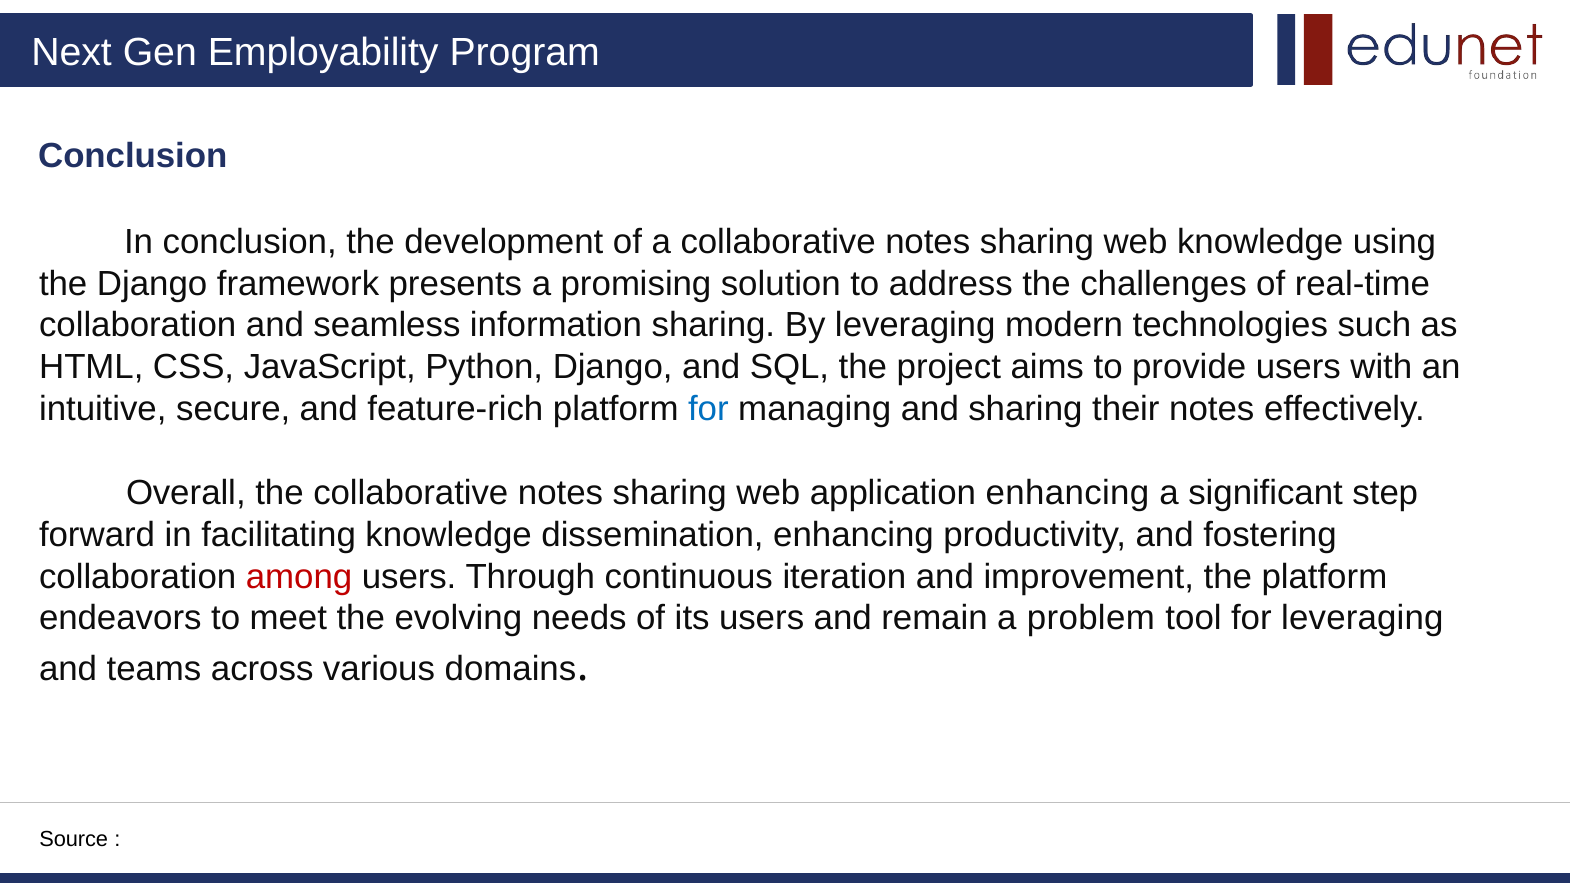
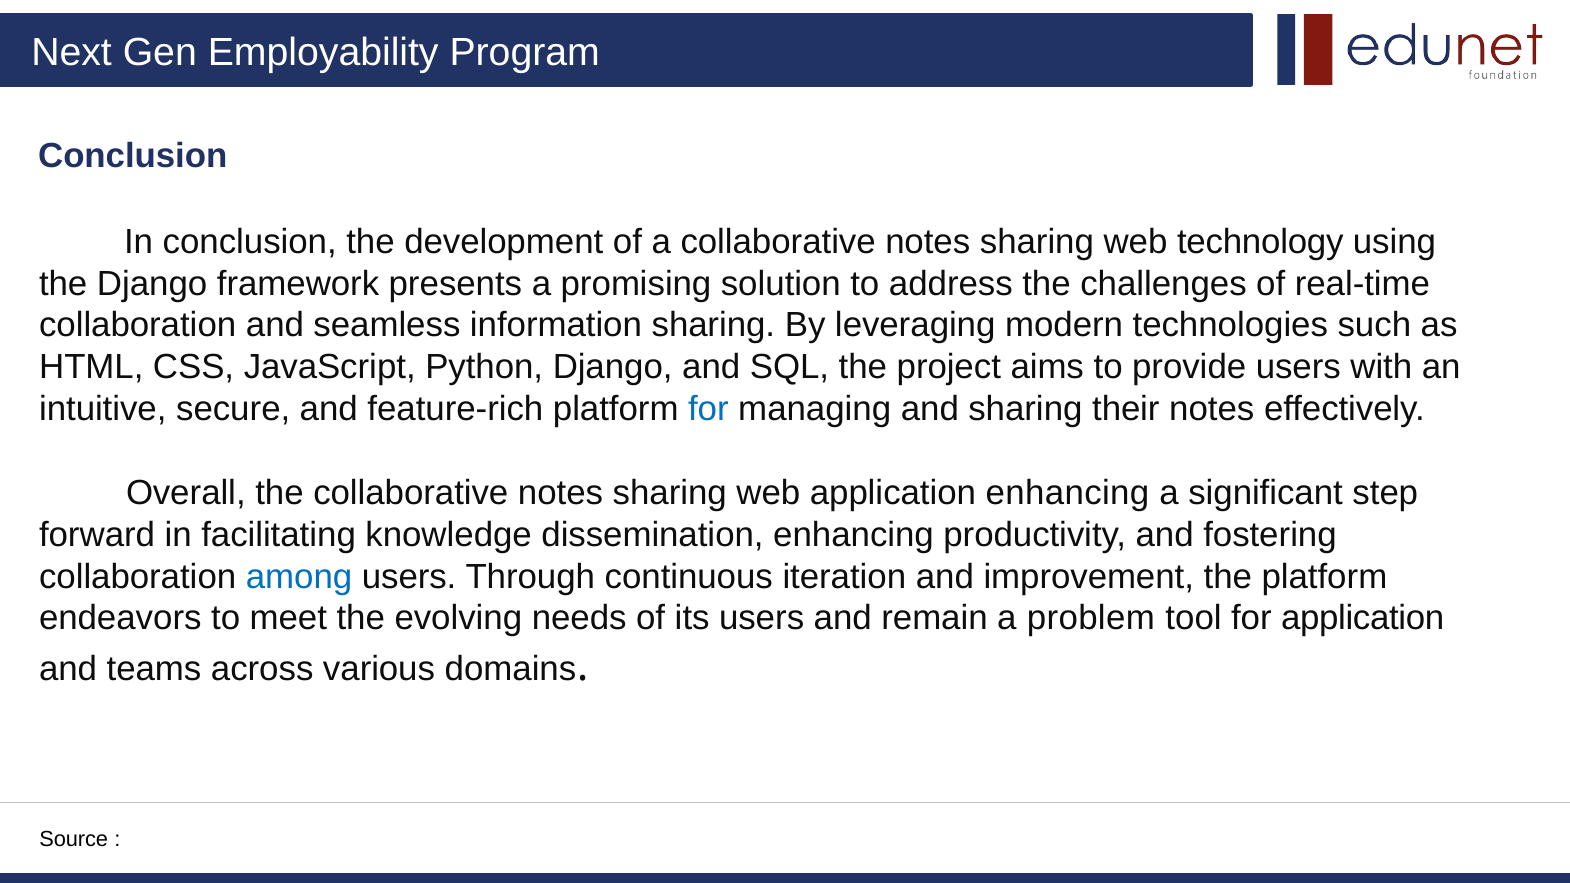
web knowledge: knowledge -> technology (1260, 242)
among colour: red -> blue (299, 577)
for leveraging: leveraging -> application (1363, 618)
